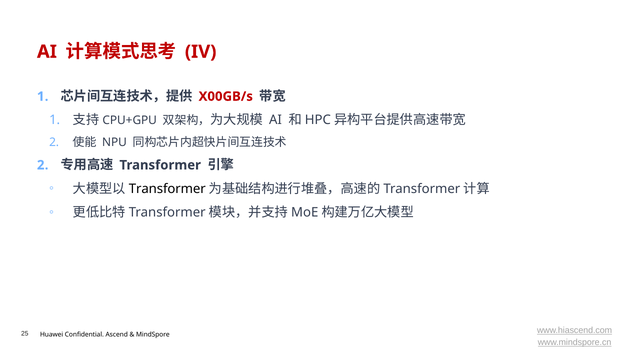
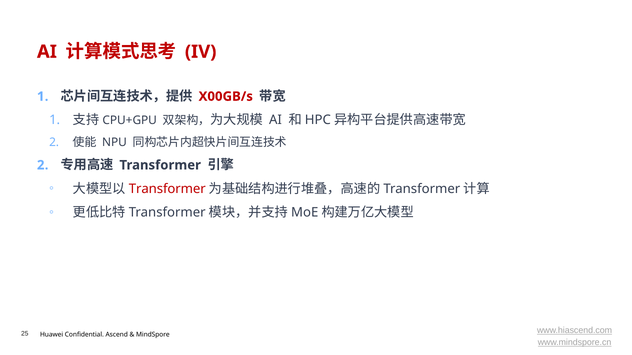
Transformer colour: black -> red (167, 189)
